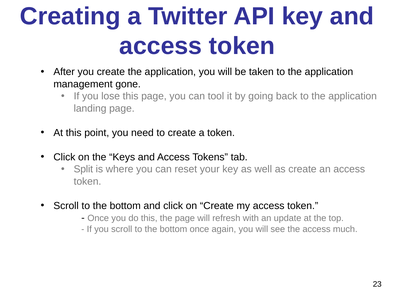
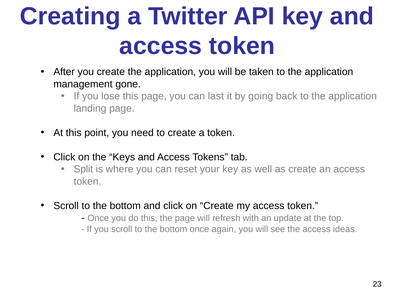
tool: tool -> last (216, 96)
much: much -> ideas (345, 230)
